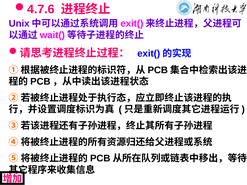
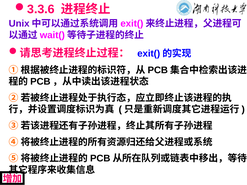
4.7.6: 4.7.6 -> 3.3.6 (41, 9)
